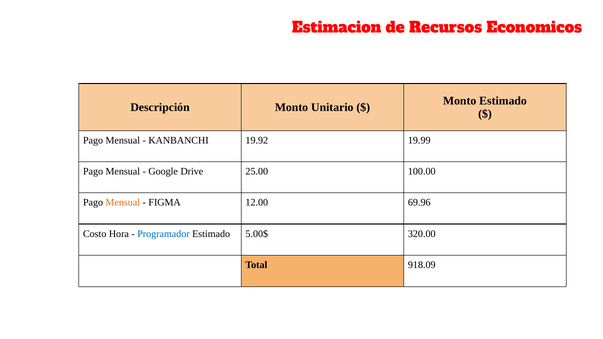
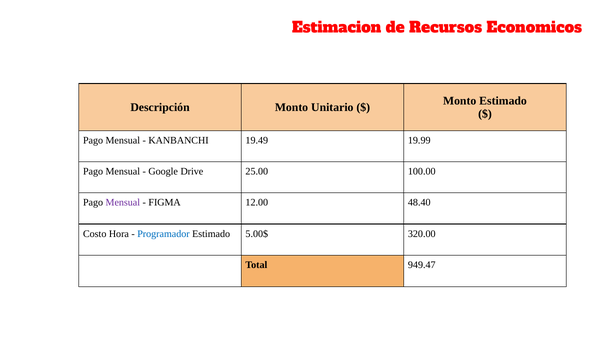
19.92: 19.92 -> 19.49 (257, 141)
Mensual colour: orange -> purple (123, 203)
69.96: 69.96 -> 48.40 (419, 203)
918.09: 918.09 -> 949.47 (422, 265)
